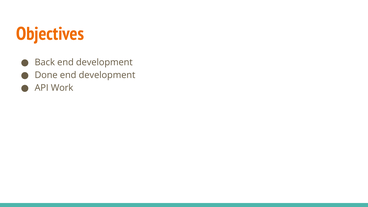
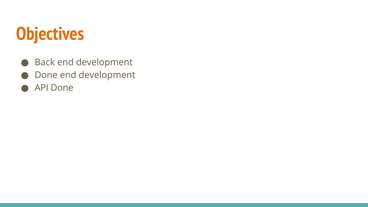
API Work: Work -> Done (62, 88)
